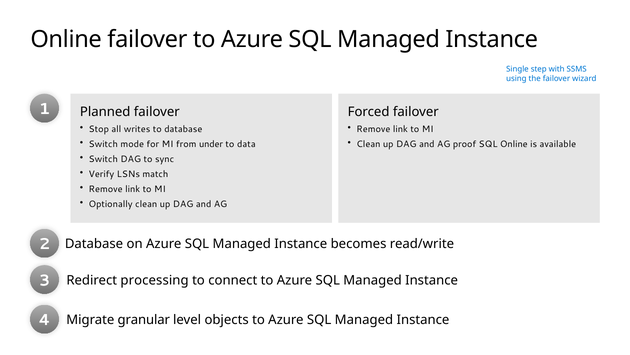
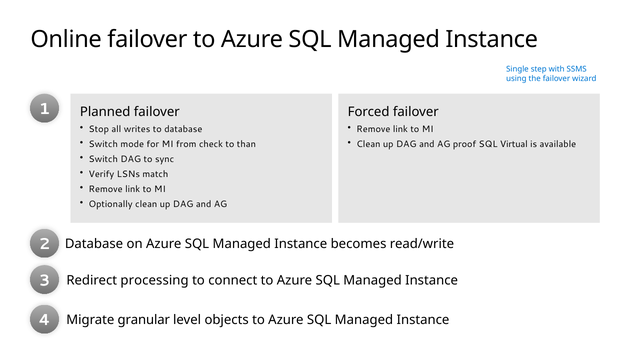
under: under -> check (211, 144)
data: data -> than (246, 144)
SQL Online: Online -> Virtual (514, 144)
